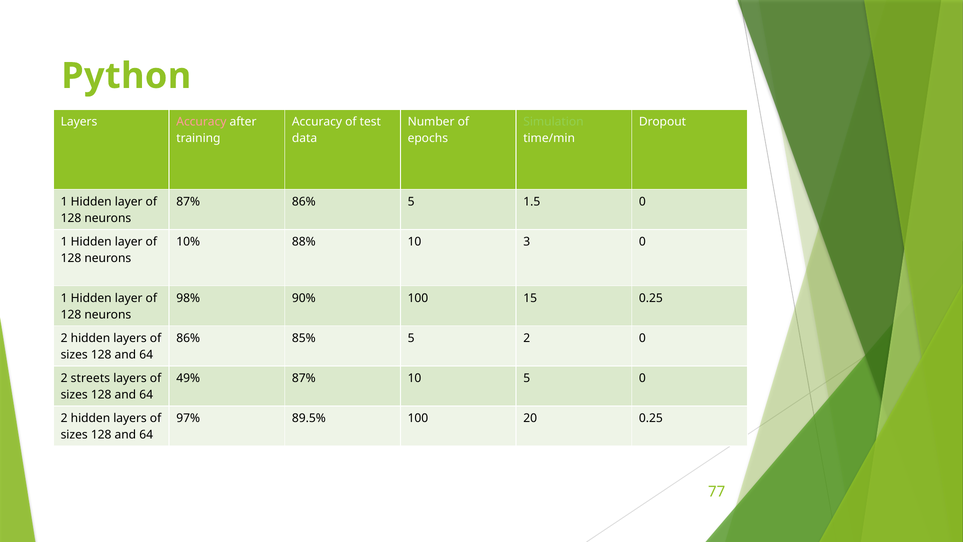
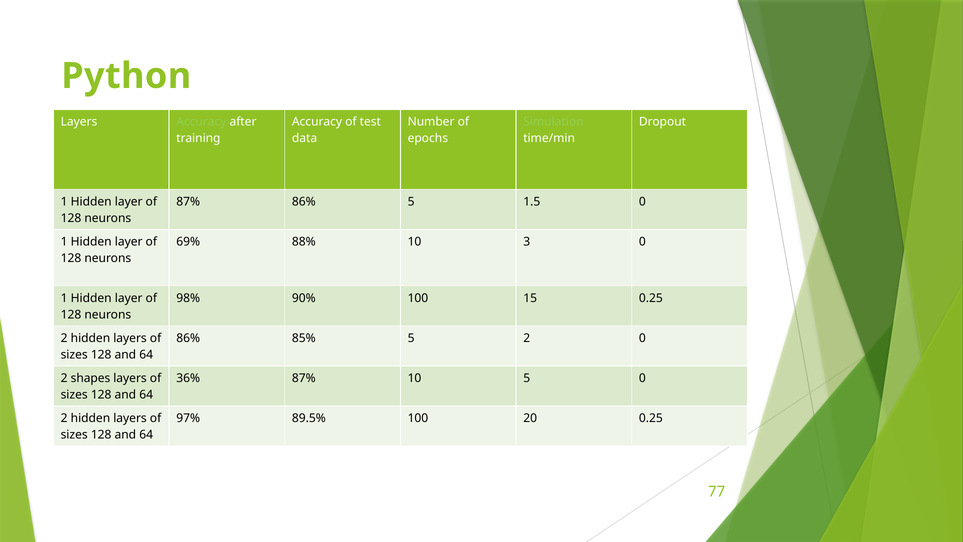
Accuracy colour: pink -> light green (201, 122)
10%: 10% -> 69% (188, 242)
streets: streets -> shapes (90, 378)
49%: 49% -> 36% (188, 378)
